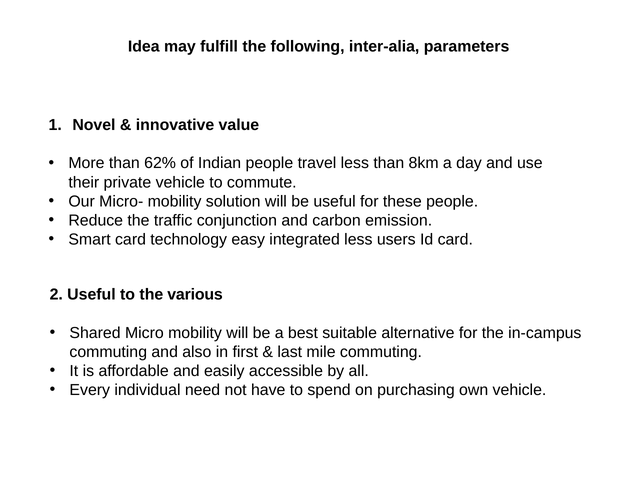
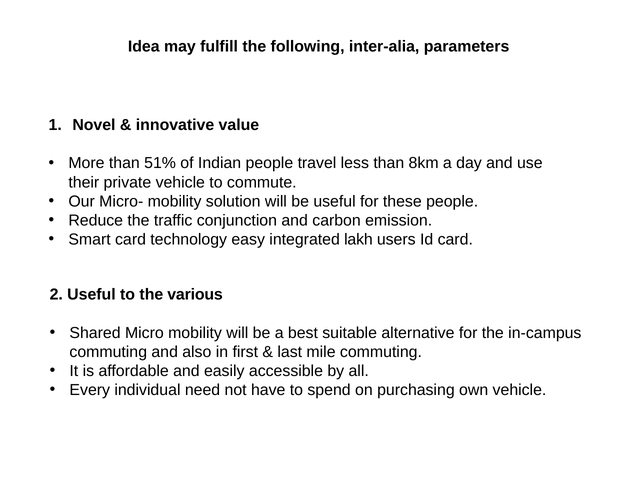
62%: 62% -> 51% (160, 163)
integrated less: less -> lakh (358, 239)
